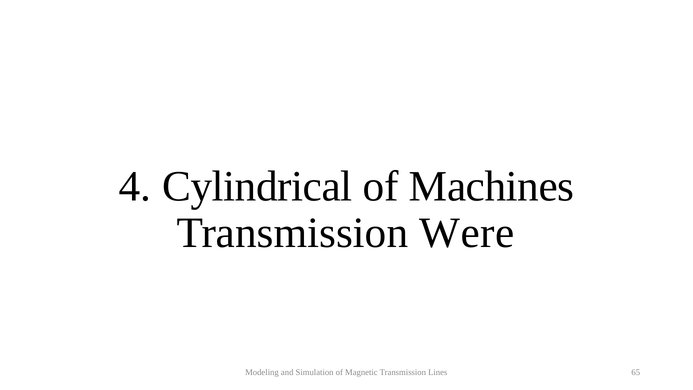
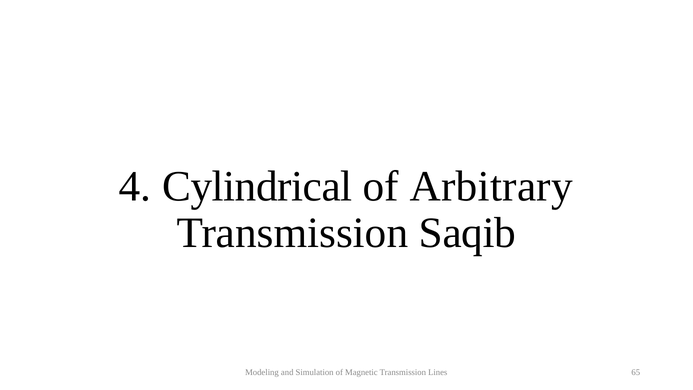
Machines: Machines -> Arbitrary (491, 186)
Were: Were -> Saqib (467, 233)
